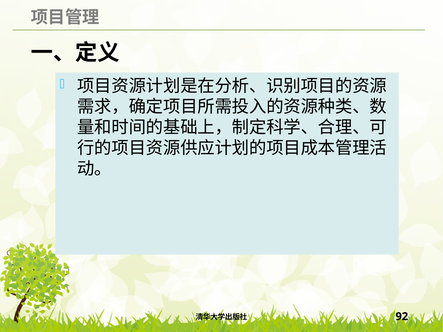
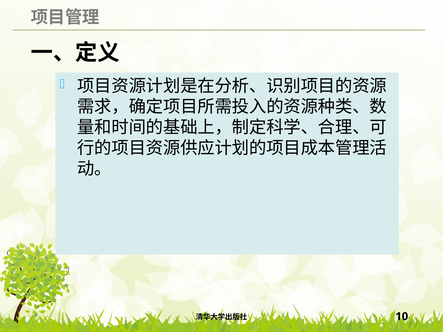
92: 92 -> 10 (402, 317)
